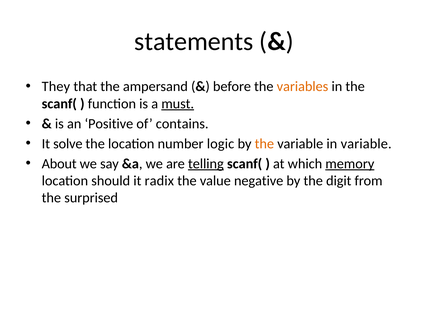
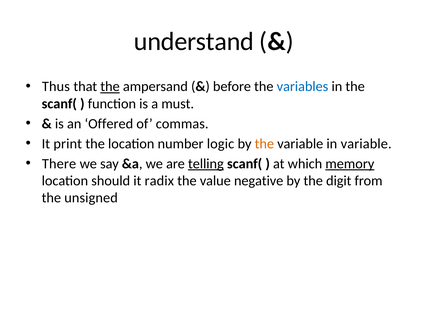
statements: statements -> understand (194, 41)
They: They -> Thus (56, 87)
the underline: none -> present (110, 87)
variables colour: orange -> blue (302, 87)
must underline: present -> none (178, 104)
Positive: Positive -> Offered (109, 124)
contains: contains -> commas (182, 124)
solve: solve -> print (68, 144)
About: About -> There (59, 164)
surprised: surprised -> unsigned (91, 198)
